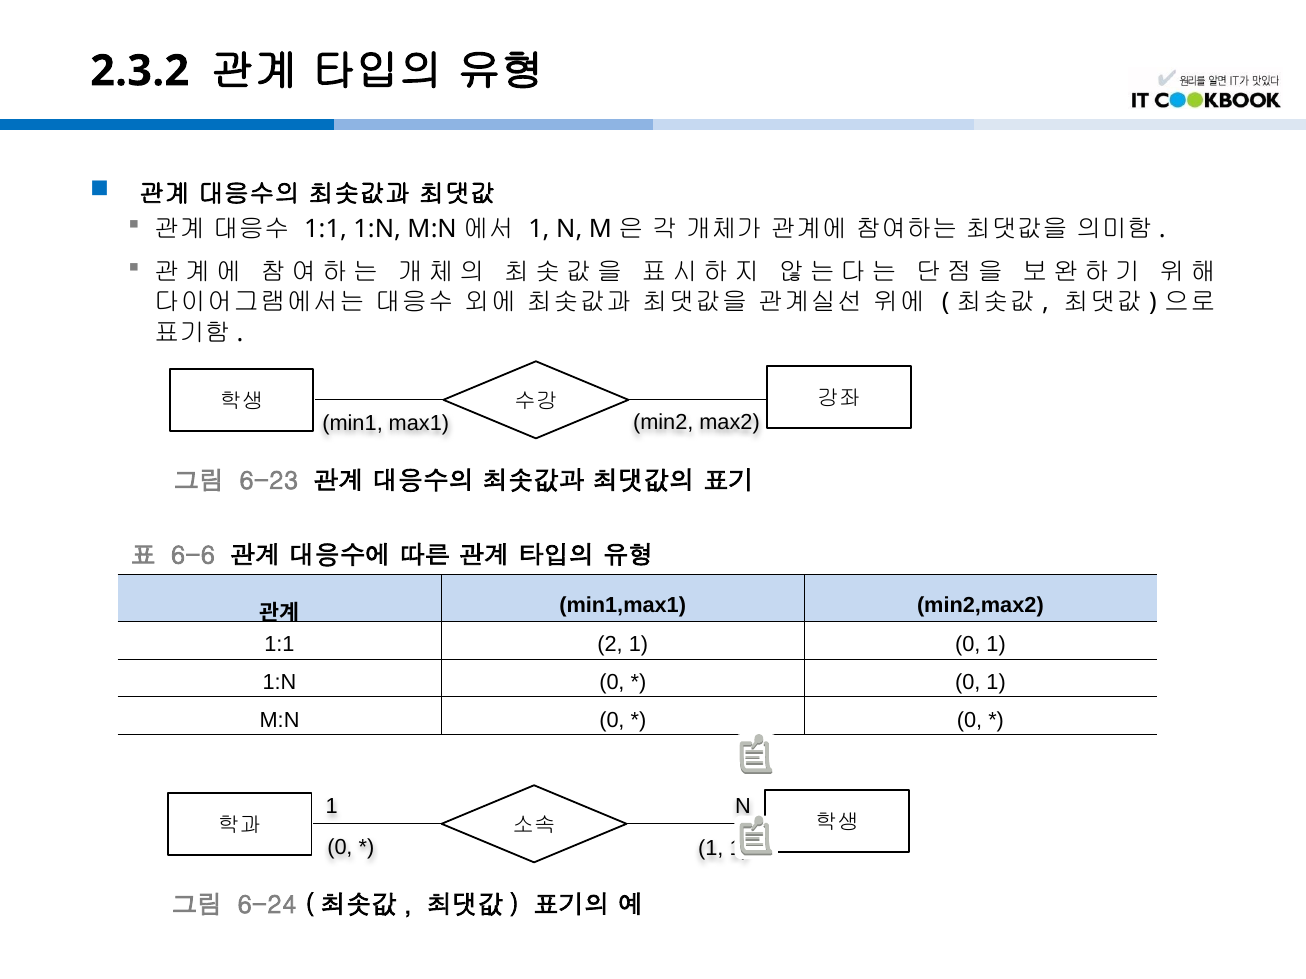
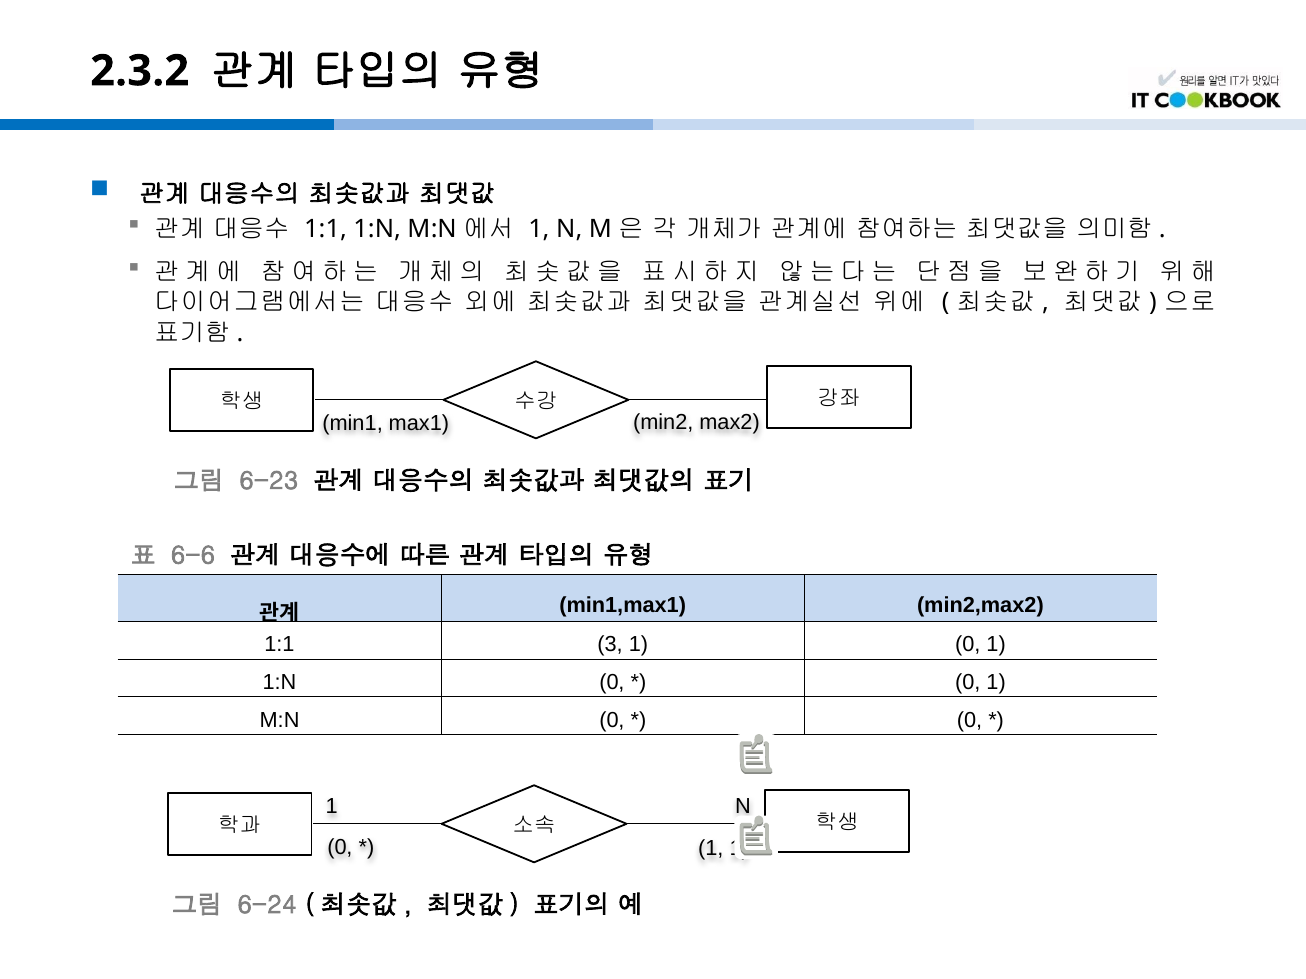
2: 2 -> 3 (610, 645)
